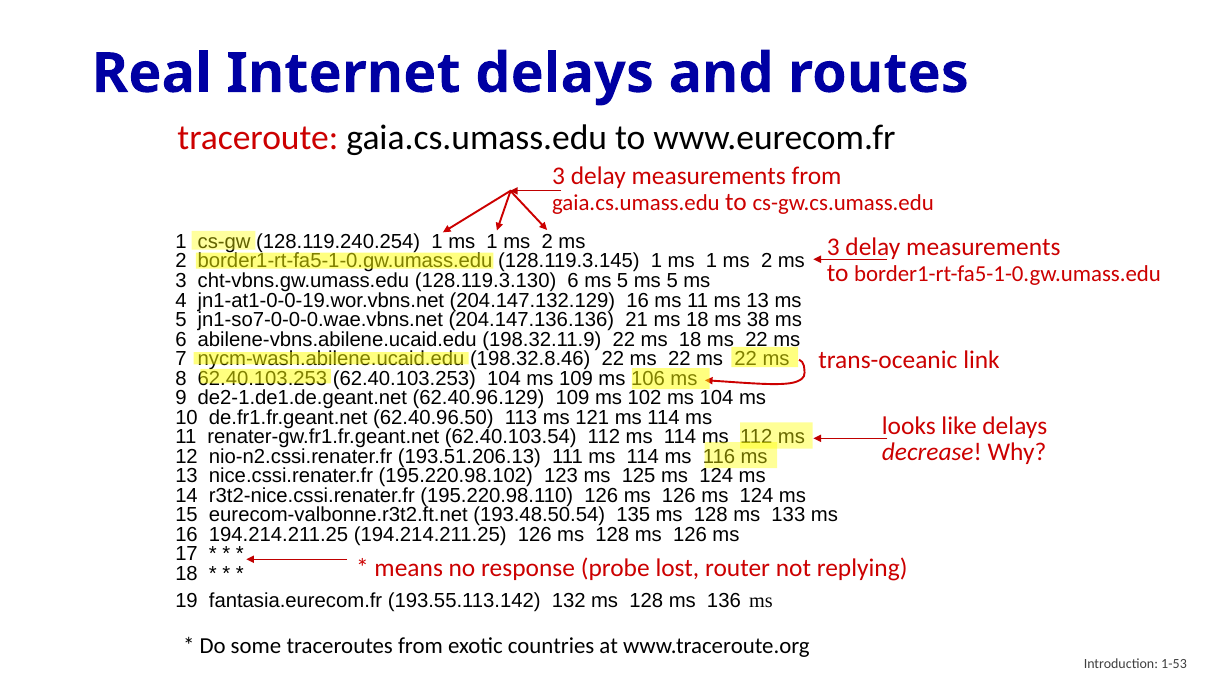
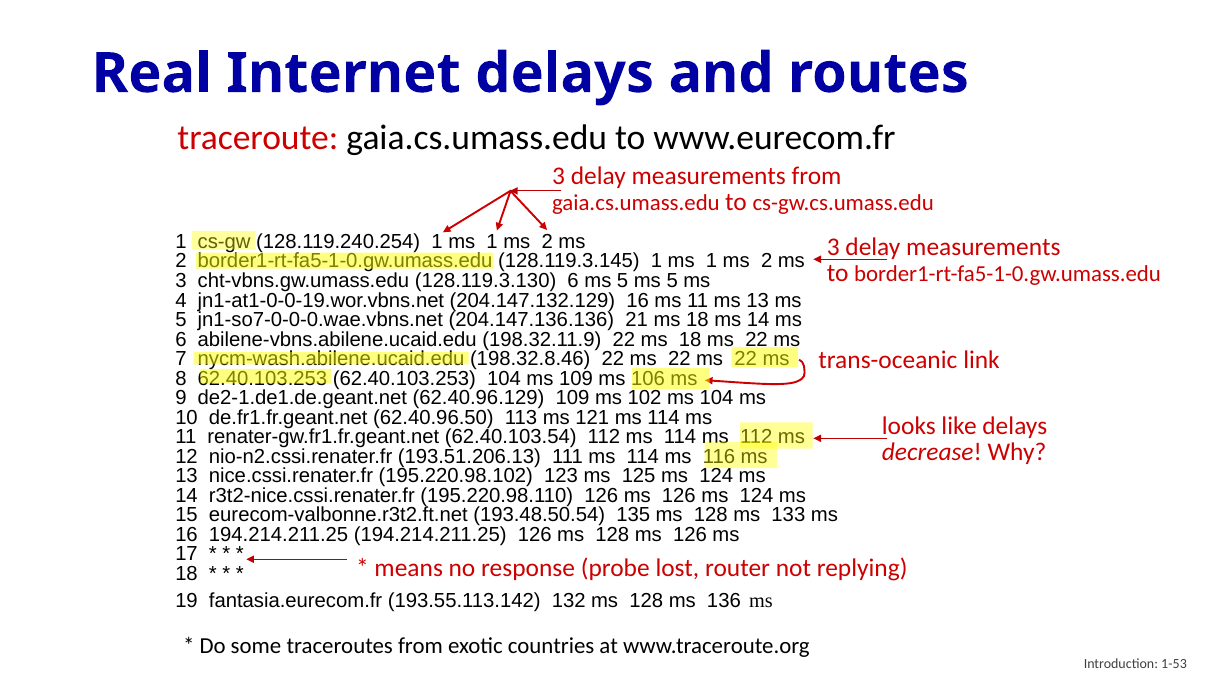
18 ms 38: 38 -> 14 (758, 320)
